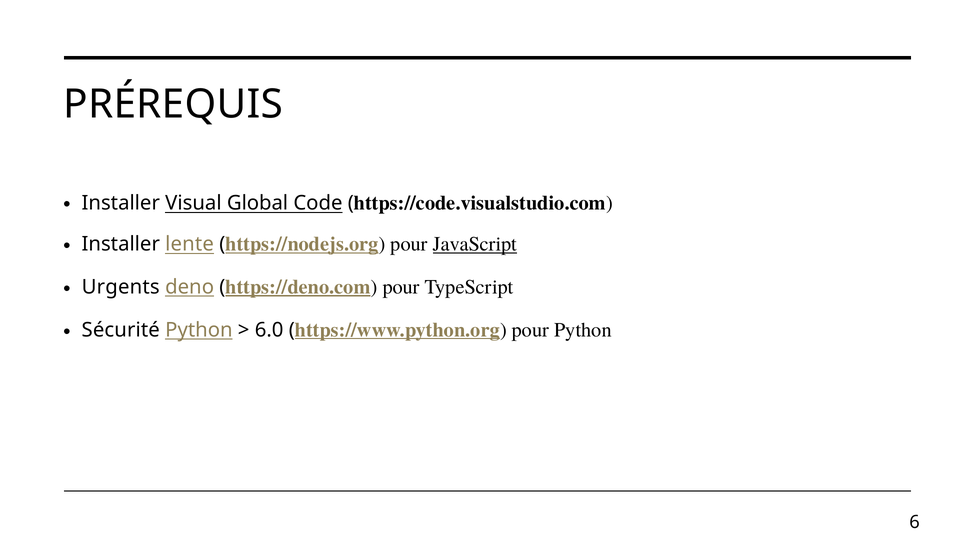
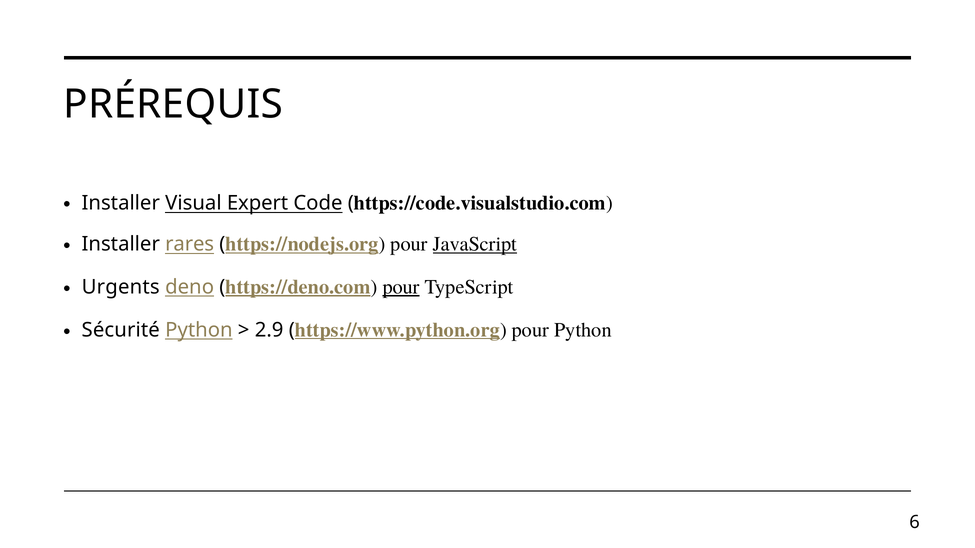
Global: Global -> Expert (258, 203)
lente: lente -> rares (190, 244)
pour underline: none -> present (401, 287)
6.0: 6.0 -> 2.9 (269, 330)
